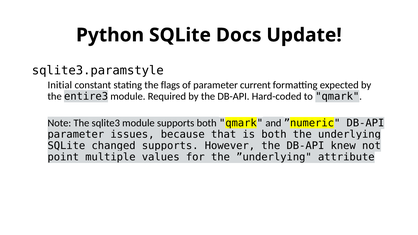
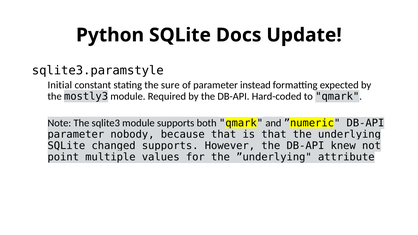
flags: flags -> sure (170, 85)
current: current -> instead (255, 85)
entire3: entire3 -> mostly3 (86, 96)
issues: issues -> nobody (132, 135)
is both: both -> that (274, 135)
